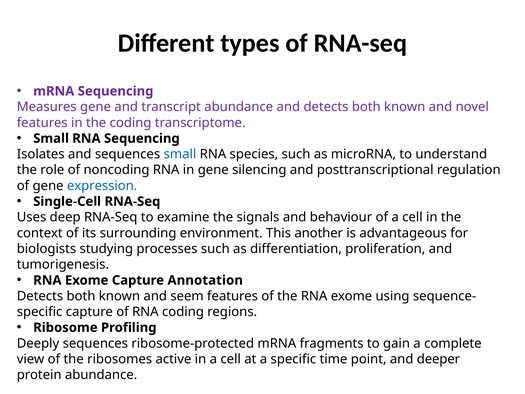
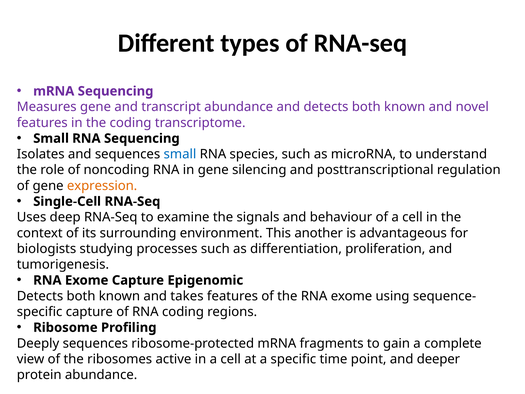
expression colour: blue -> orange (102, 186)
Annotation: Annotation -> Epigenomic (205, 280)
seem: seem -> takes (187, 296)
